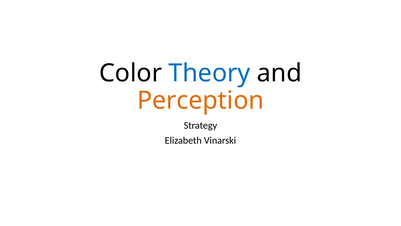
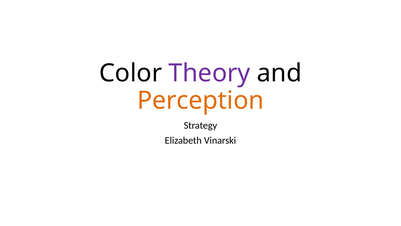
Theory colour: blue -> purple (209, 73)
